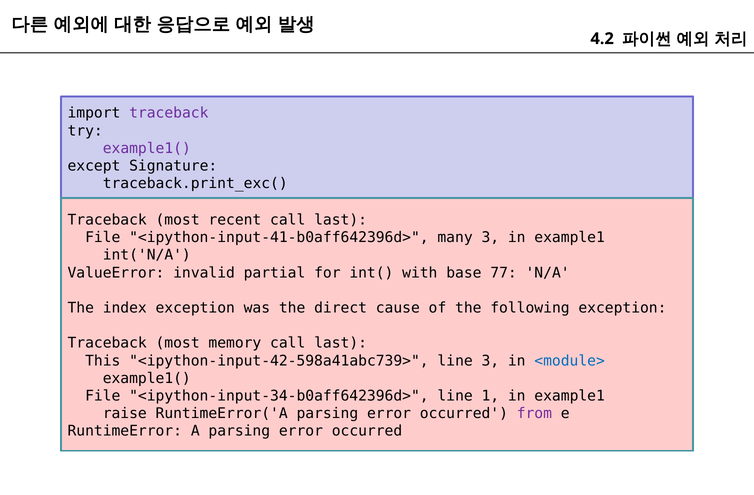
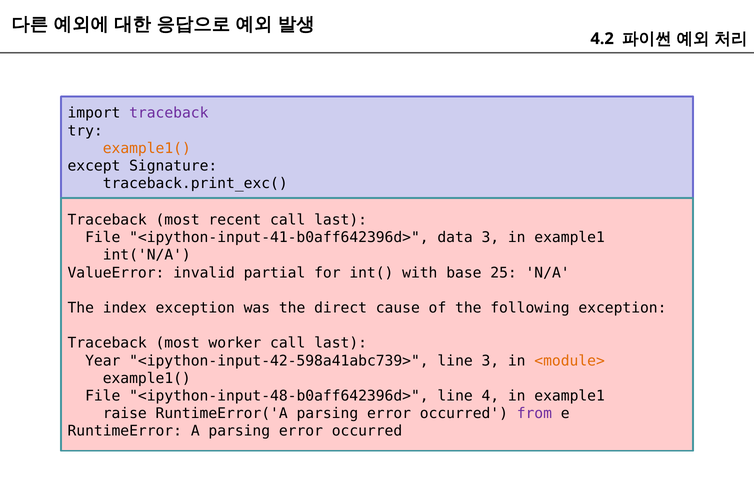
example1( colour: purple -> orange (147, 148)
many: many -> data (455, 238)
77: 77 -> 25 (504, 273)
memory: memory -> worker (235, 343)
This: This -> Year (103, 361)
<module> colour: blue -> orange (570, 361)
<ipython-input-34-b0aff642396d>: <ipython-input-34-b0aff642396d> -> <ipython-input-48-b0aff642396d> (279, 396)
1: 1 -> 4 (490, 396)
